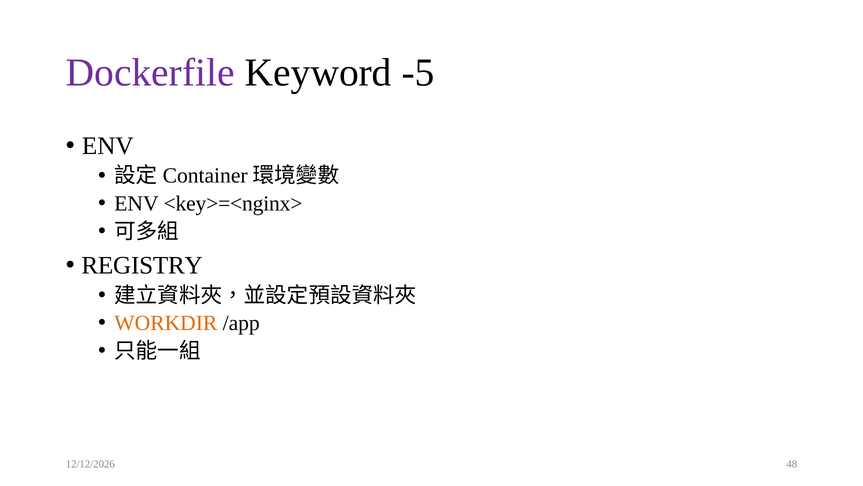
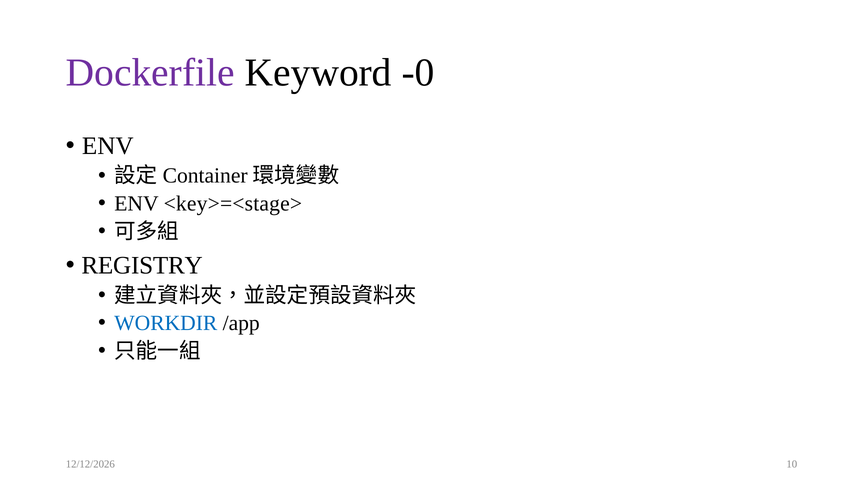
-5: -5 -> -0 (418, 72)
<key>=<nginx>: <key>=<nginx> -> <key>=<stage> (233, 203)
WORKDIR colour: orange -> blue (166, 323)
48: 48 -> 10 (792, 464)
